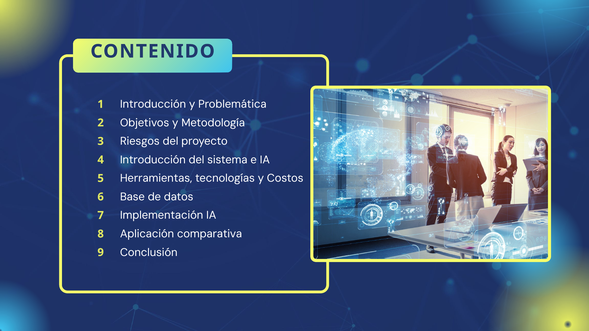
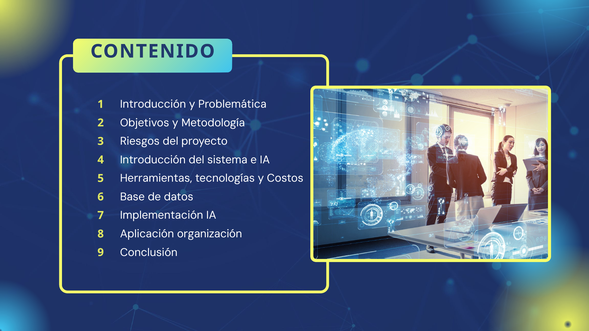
comparativa: comparativa -> organización (210, 234)
